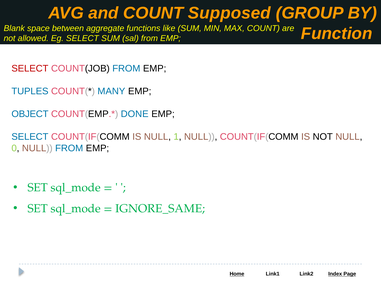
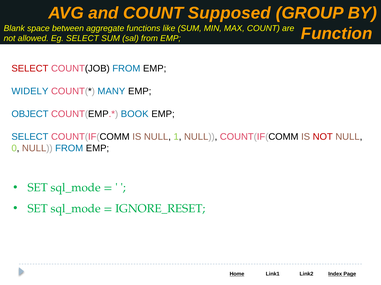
TUPLES: TUPLES -> WIDELY (30, 91)
DONE: DONE -> BOOK (135, 114)
NOT colour: black -> red (323, 137)
IGNORE_SAME: IGNORE_SAME -> IGNORE_RESET (160, 209)
